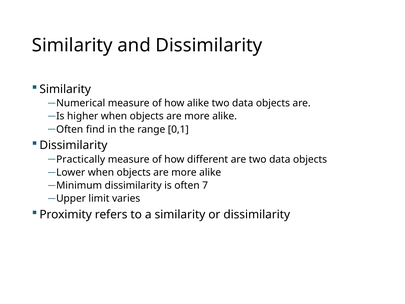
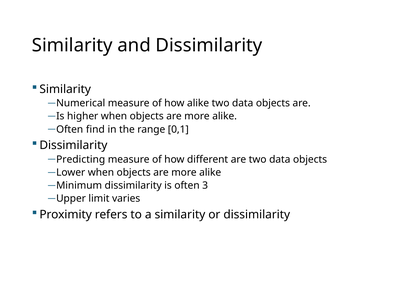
Practically: Practically -> Predicting (81, 159)
7: 7 -> 3 (205, 185)
